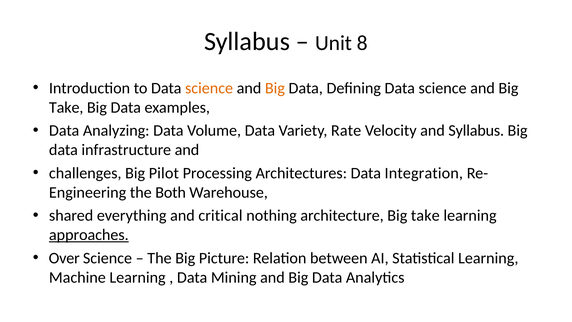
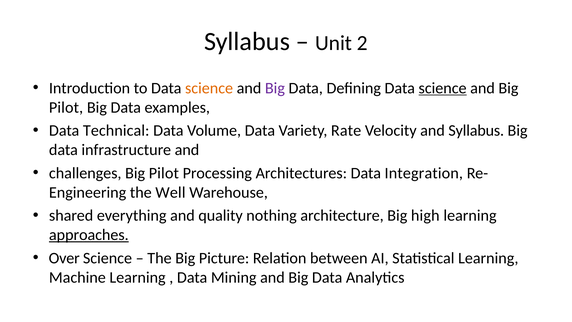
8: 8 -> 2 (362, 43)
Big colour: orange -> purple (275, 88)
science underline: none -> present (443, 88)
Take: Take -> Pilot (66, 107)
Analyzing: Analyzing -> Technical (116, 130)
Both: Both -> Well (170, 192)
critical: critical -> quality (221, 215)
architecture Big take: take -> high (425, 215)
